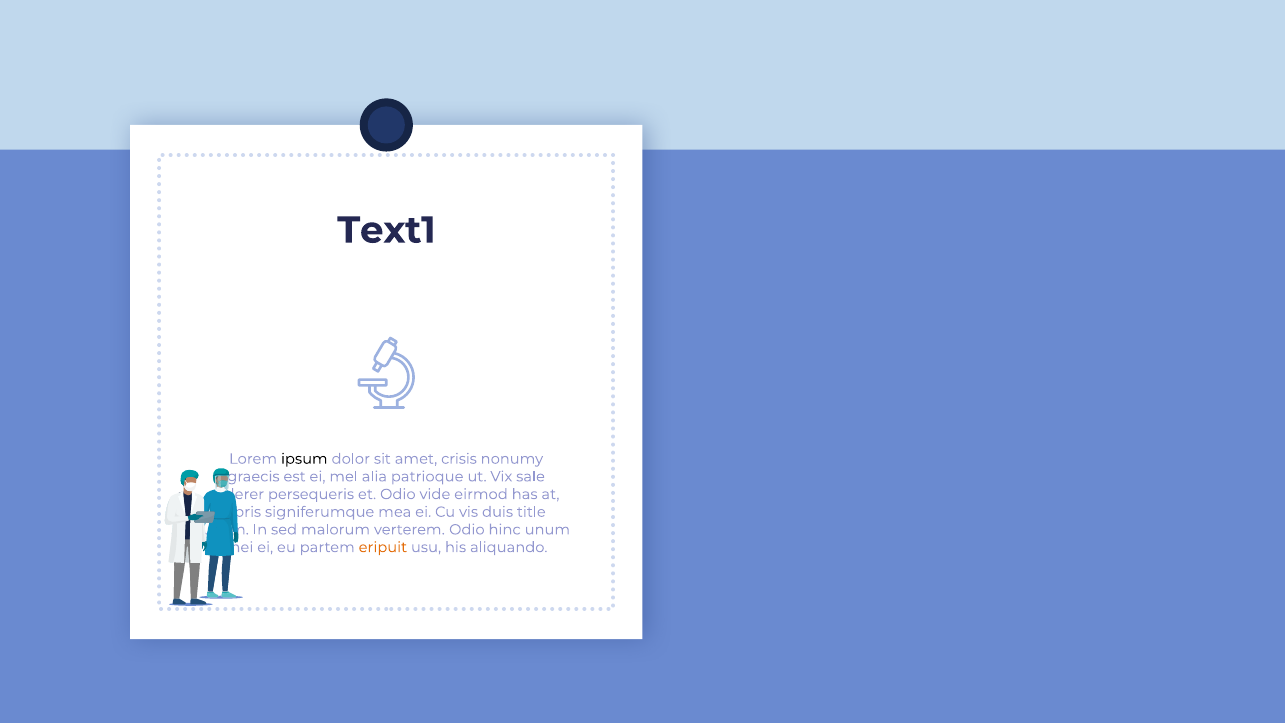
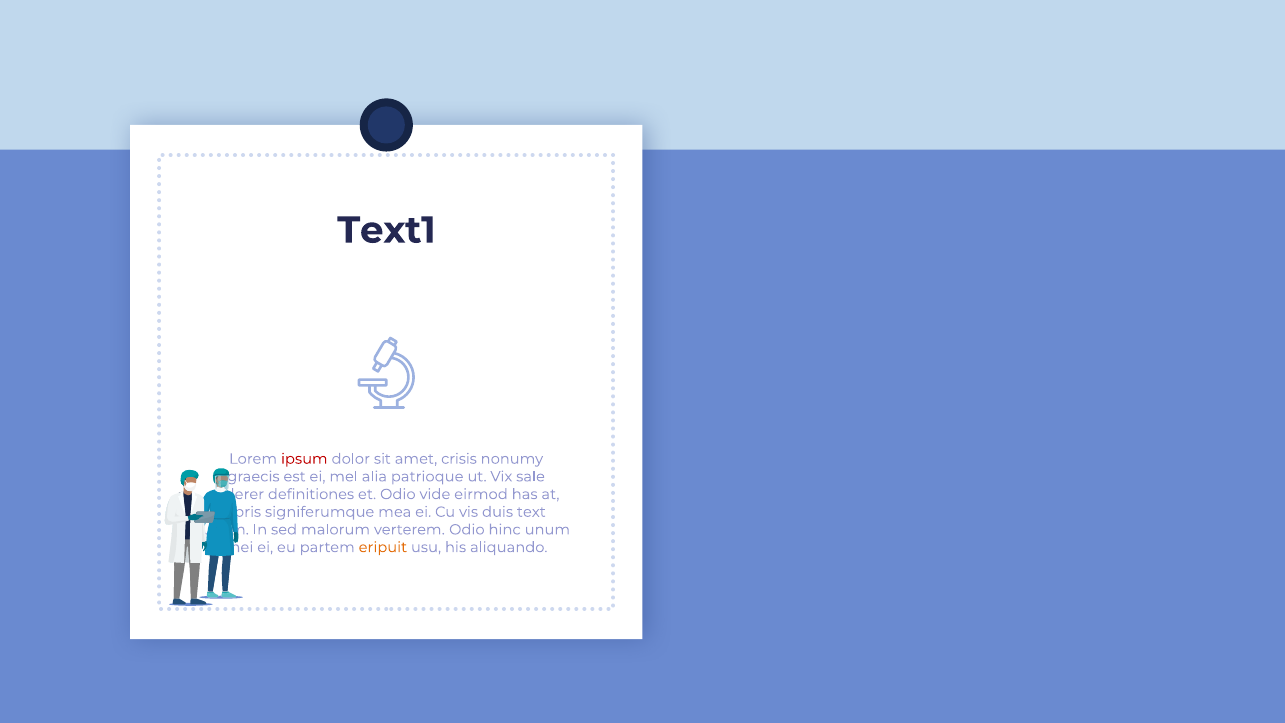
ipsum colour: black -> red (304, 459)
persequeris: persequeris -> definitiones (311, 494)
title: title -> text (531, 512)
